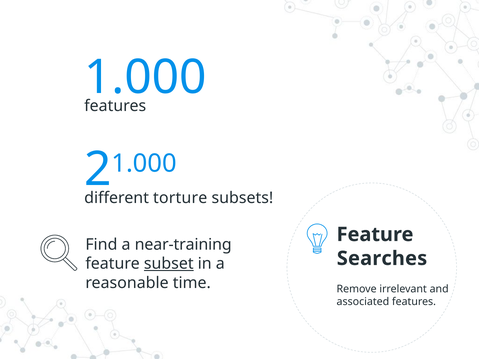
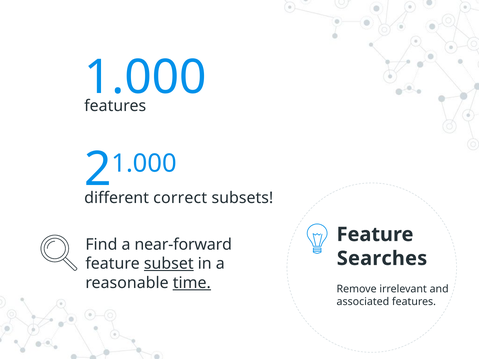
torture: torture -> correct (180, 198)
near-training: near-training -> near-forward (183, 245)
time underline: none -> present (192, 283)
